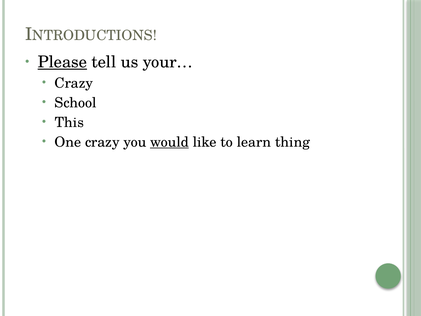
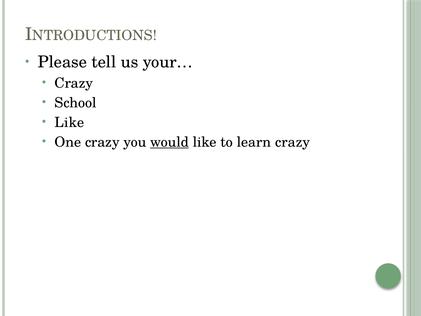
Please underline: present -> none (62, 62)
This: This -> Like (69, 122)
learn thing: thing -> crazy (293, 142)
